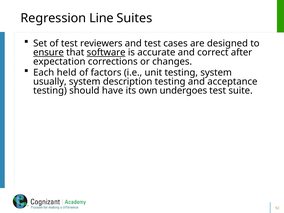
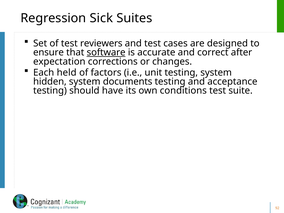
Line: Line -> Sick (101, 18)
ensure underline: present -> none (48, 52)
usually: usually -> hidden (50, 82)
description: description -> documents (128, 82)
undergoes: undergoes -> conditions (183, 91)
